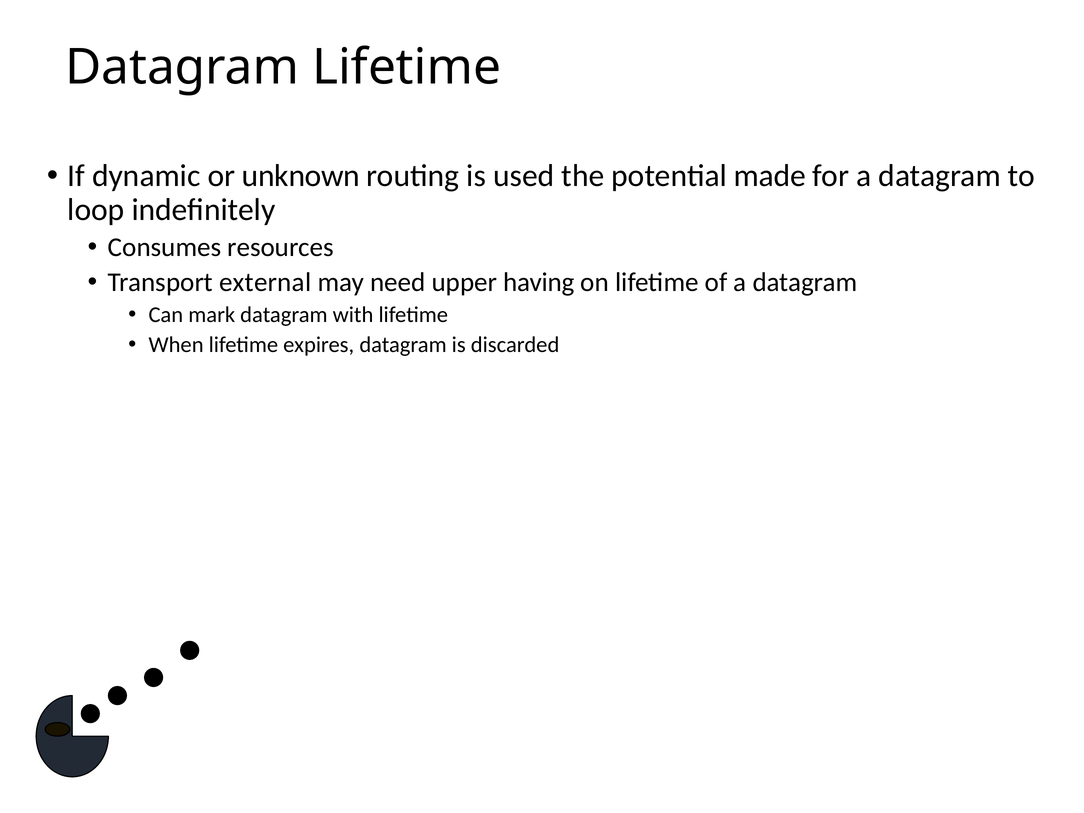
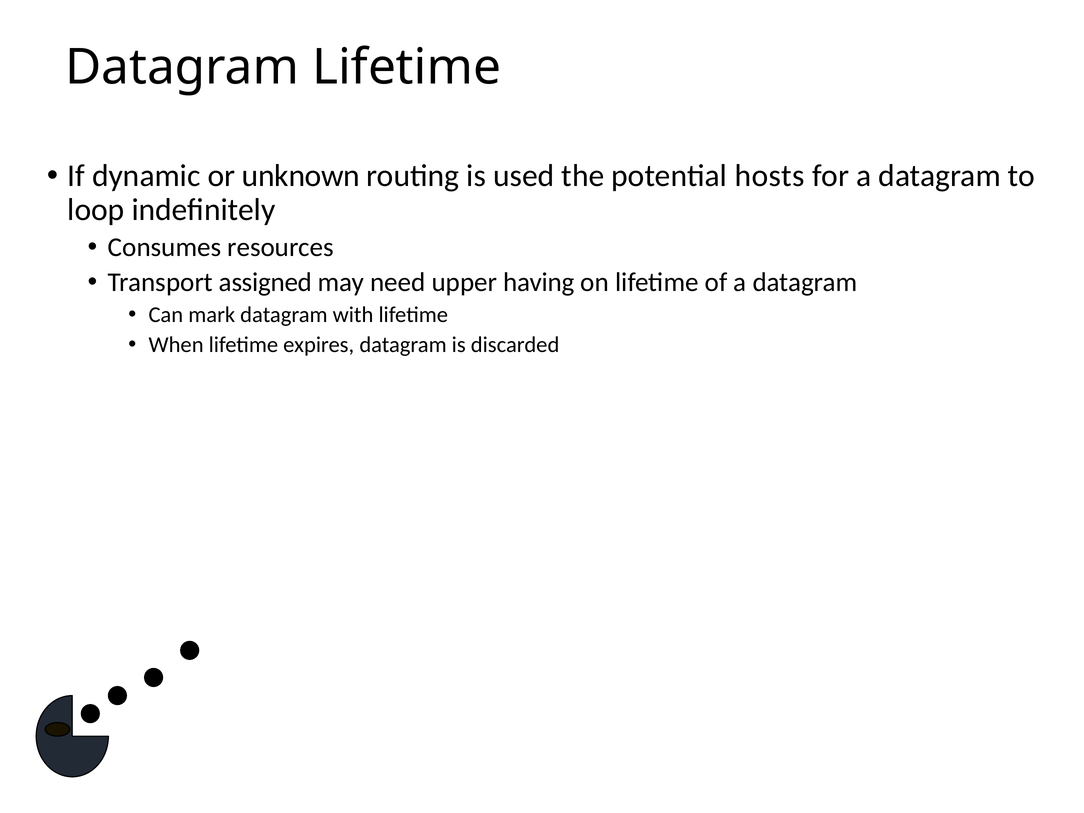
made: made -> hosts (770, 176)
external: external -> assigned (265, 282)
